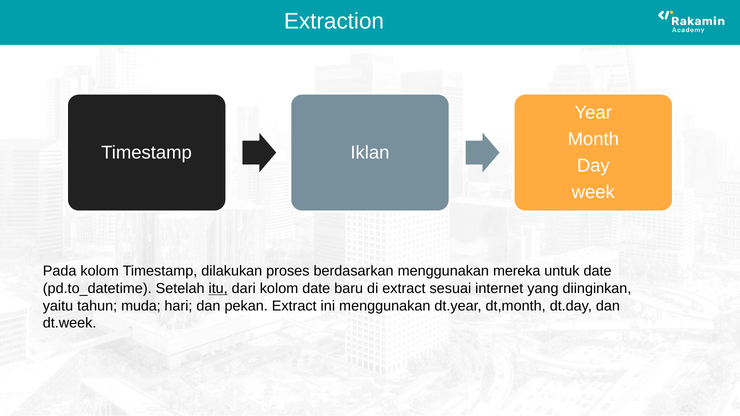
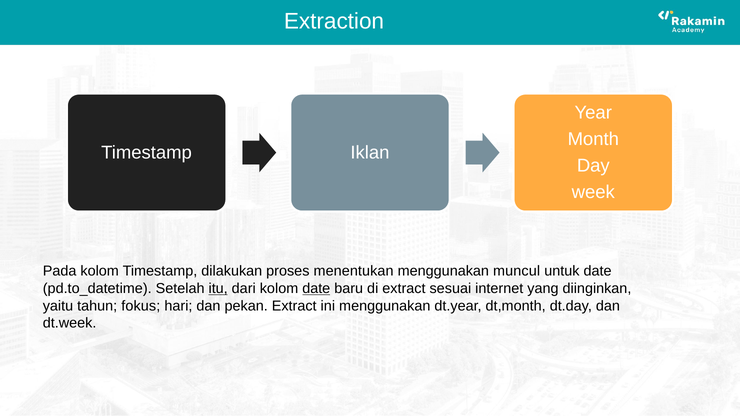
berdasarkan: berdasarkan -> menentukan (354, 271)
mereka: mereka -> muncul (517, 271)
date underline: none -> present (316, 289)
muda: muda -> fokus (141, 306)
